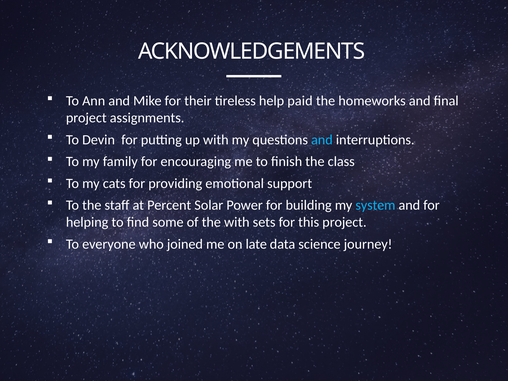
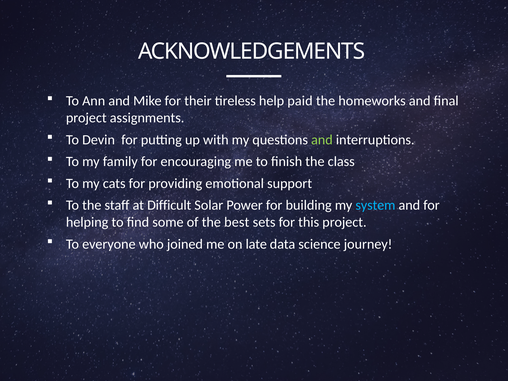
and colour: light blue -> light green (322, 140)
Percent: Percent -> Difficult (169, 205)
the with: with -> best (237, 222)
